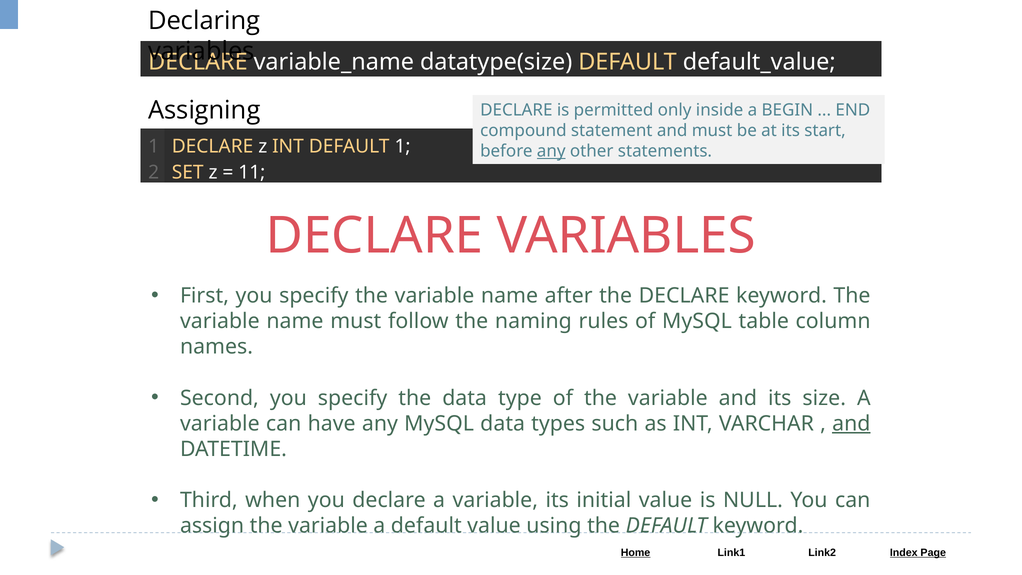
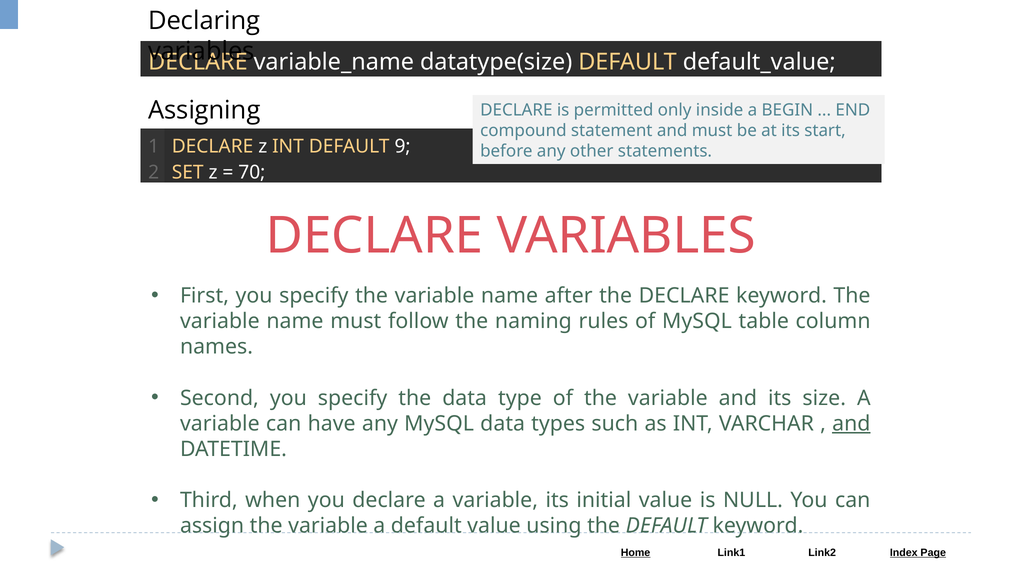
DEFAULT 1: 1 -> 9 (403, 146)
any underline: present -> none (551, 151)
11: 11 -> 70 (252, 173)
